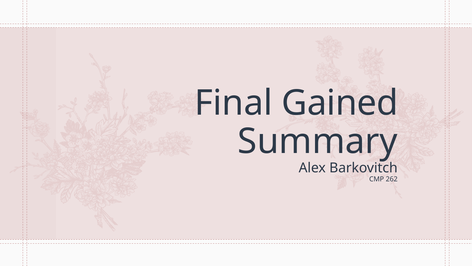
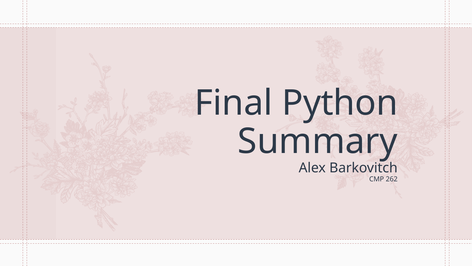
Gained: Gained -> Python (340, 103)
